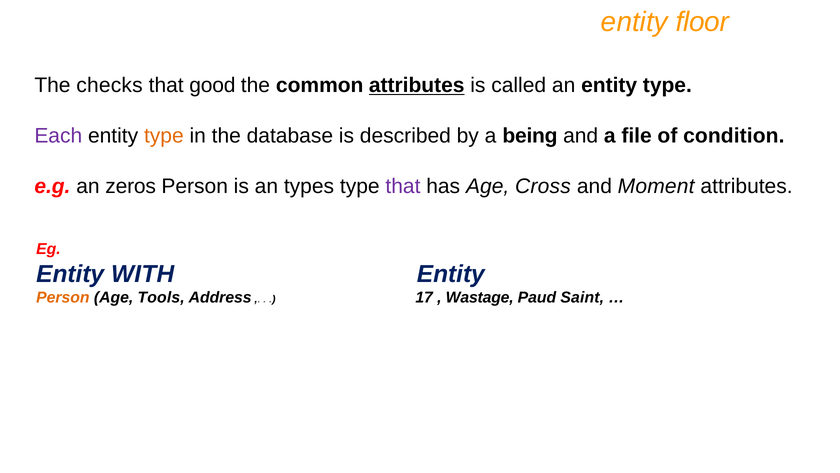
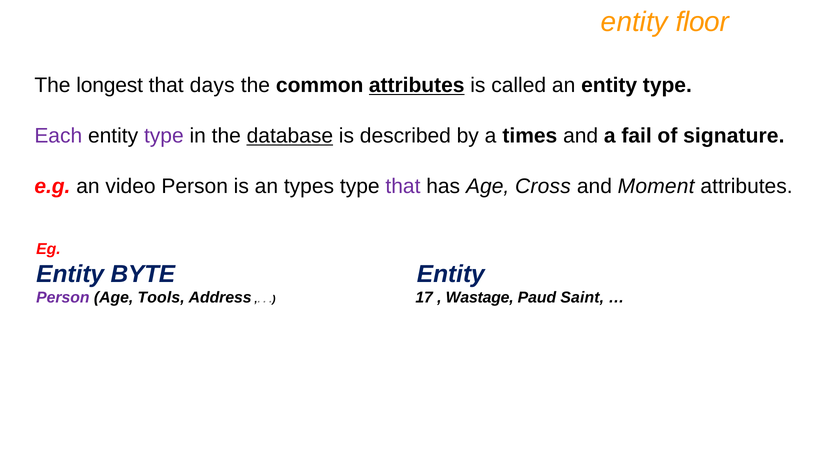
checks: checks -> longest (110, 85)
good: good -> days (212, 85)
type colour: orange -> purple (164, 136)
database underline: none -> present (290, 136)
being: being -> times (530, 136)
file: file -> fail (637, 136)
condition: condition -> signature (734, 136)
zeros: zeros -> video (131, 186)
WITH: WITH -> BYTE (143, 274)
Person colour: orange -> purple (63, 297)
